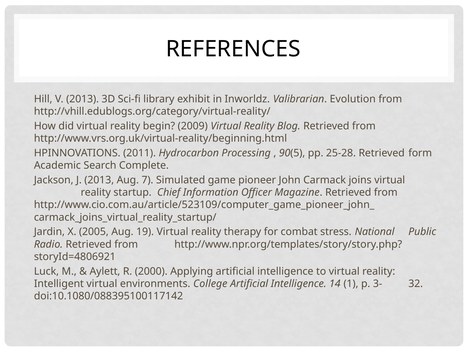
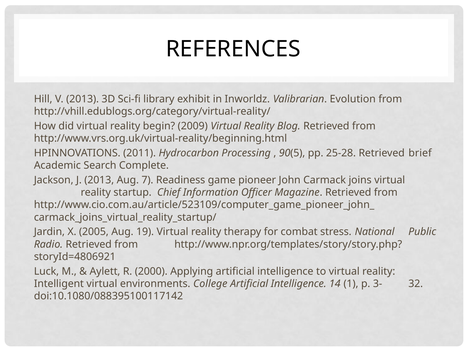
form: form -> brief (420, 153)
Simulated: Simulated -> Readiness (181, 180)
